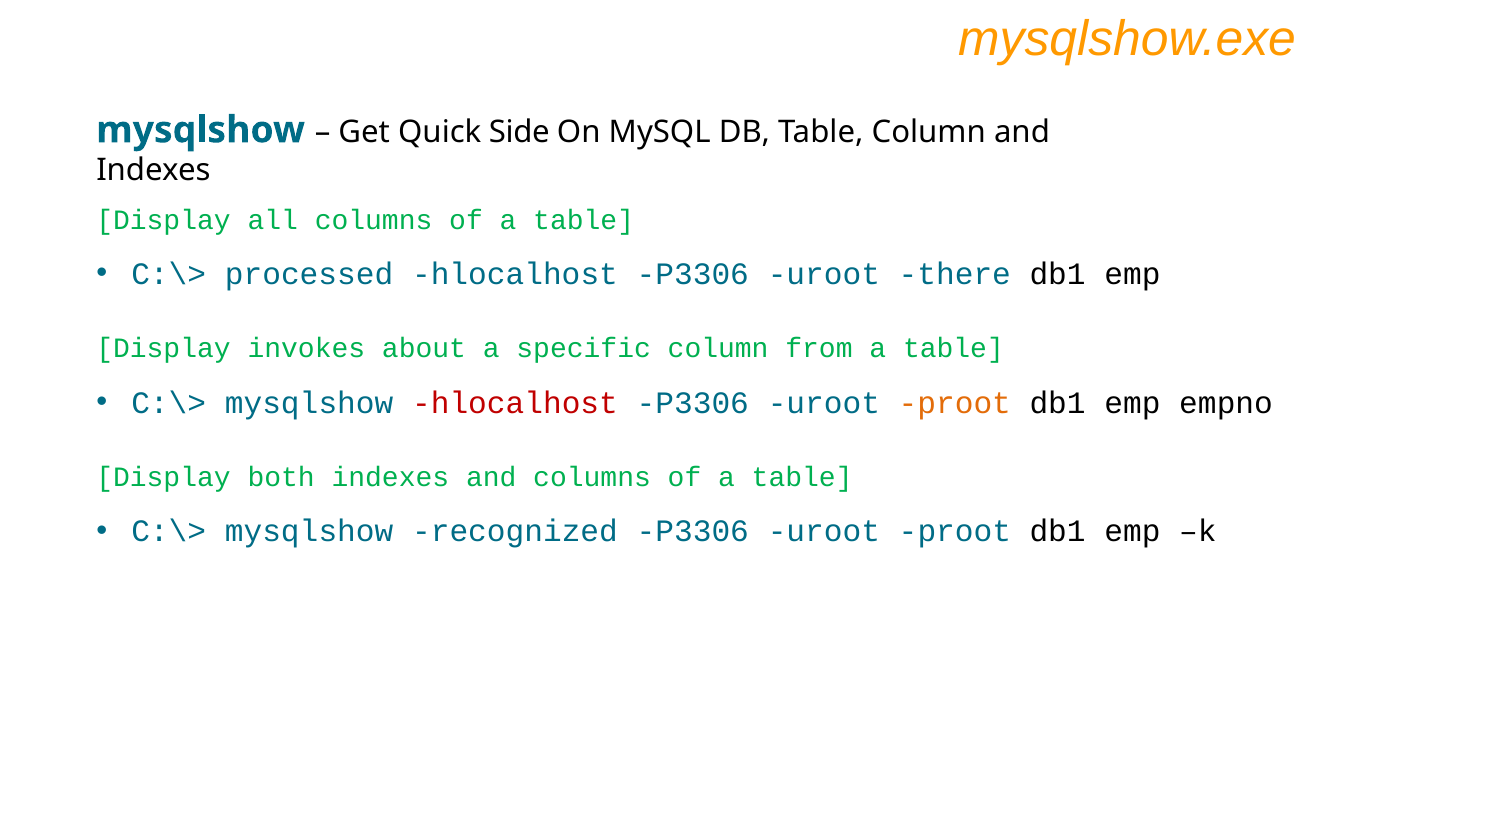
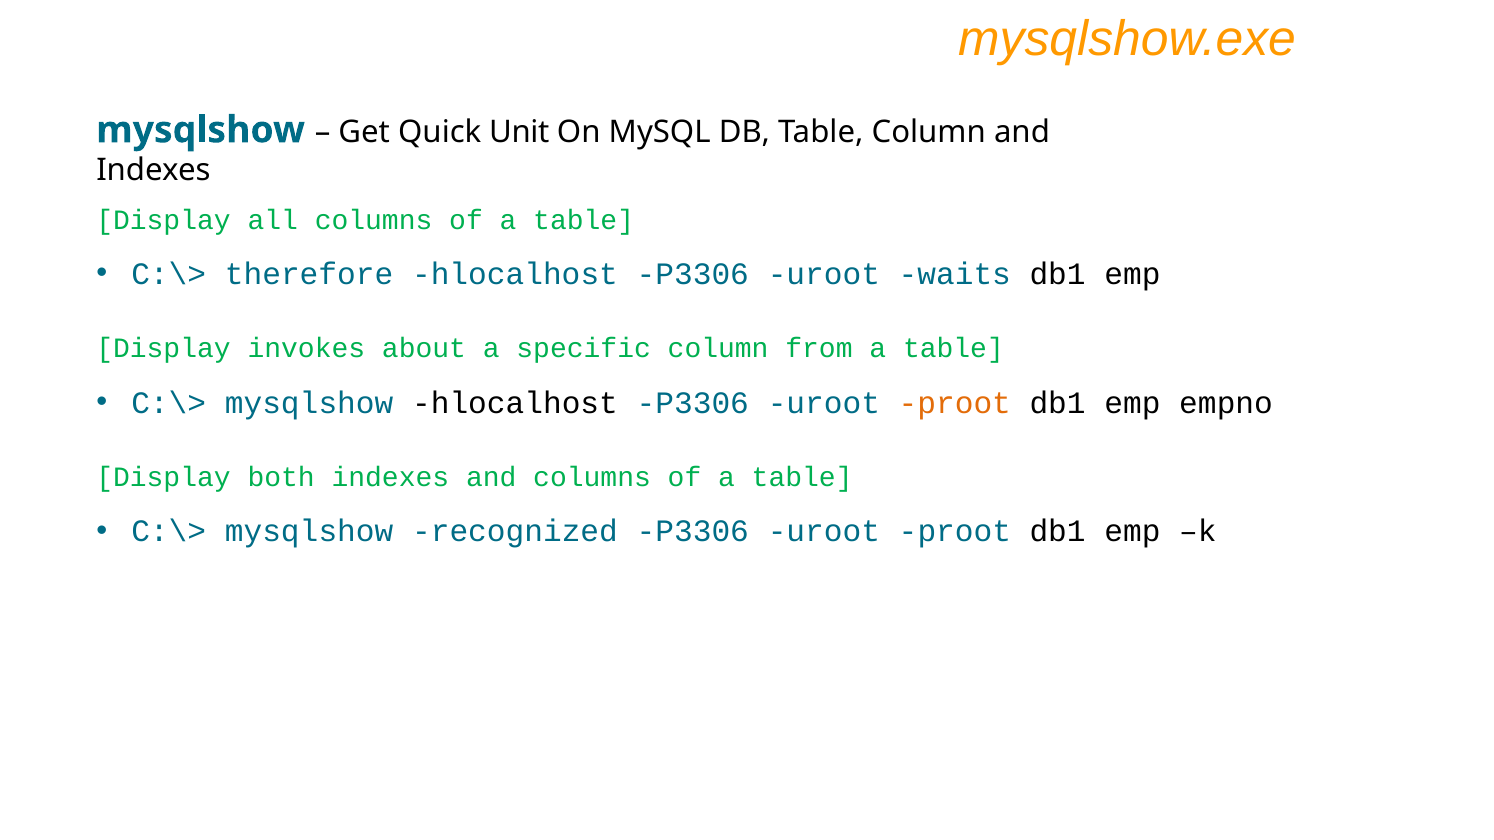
Side: Side -> Unit (519, 132)
processed: processed -> therefore (309, 274)
there: there -> waits (955, 274)
hlocalhost colour: red -> black (515, 403)
